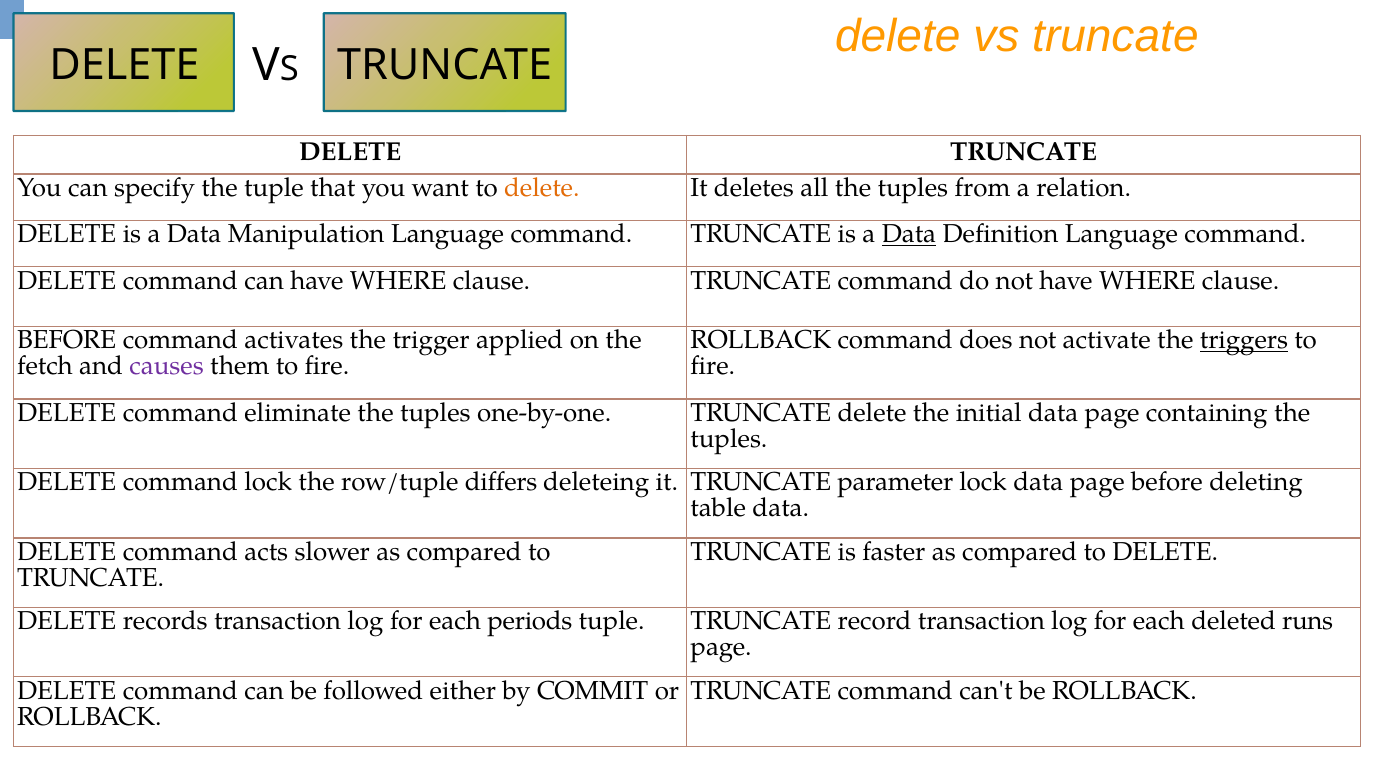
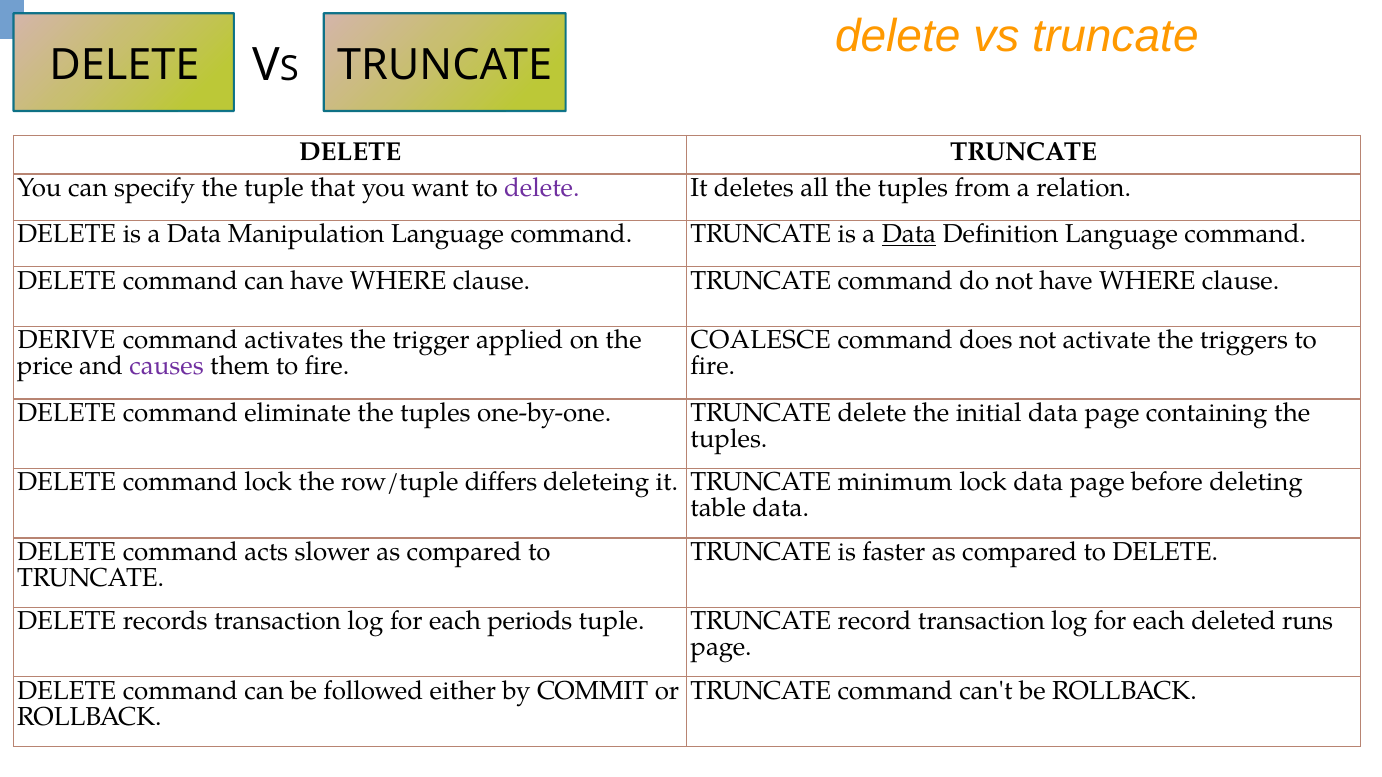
delete colour: orange -> purple (542, 188)
BEFORE: BEFORE -> DERIVE (67, 340)
ROLLBACK: ROLLBACK -> COALESCE (761, 340)
triggers underline: present -> none (1244, 340)
fetch: fetch -> price (45, 367)
parameter: parameter -> minimum (895, 483)
